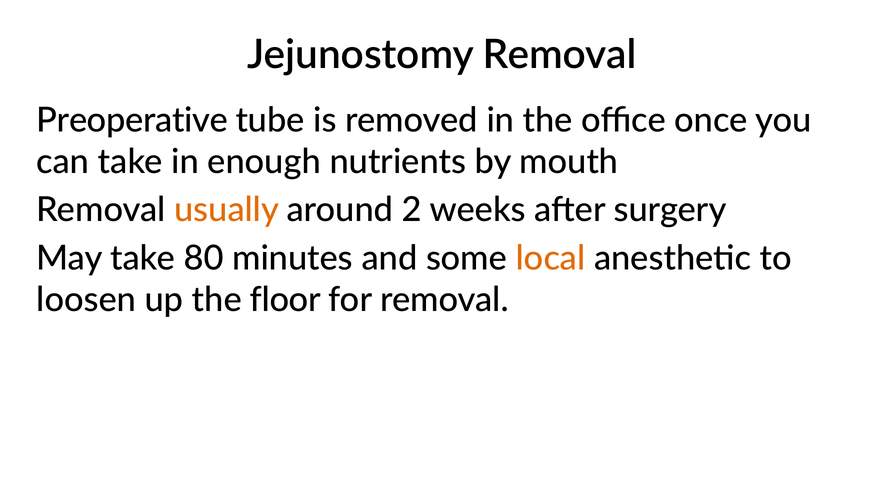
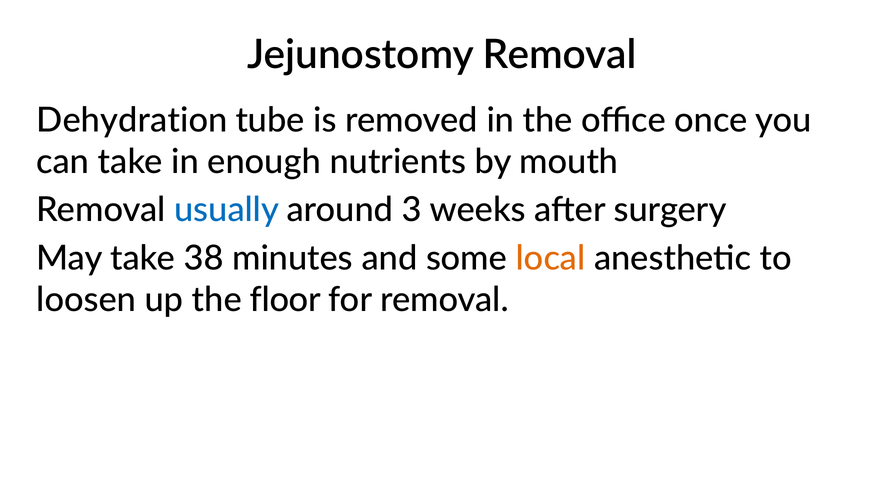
Preoperative: Preoperative -> Dehydration (132, 121)
usually colour: orange -> blue (227, 210)
2: 2 -> 3 (412, 210)
80: 80 -> 38 (204, 259)
